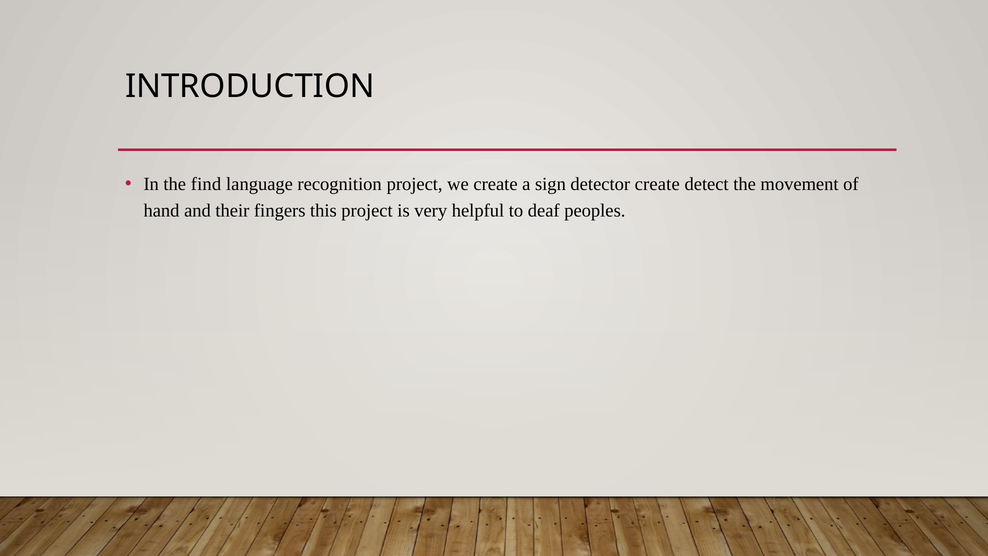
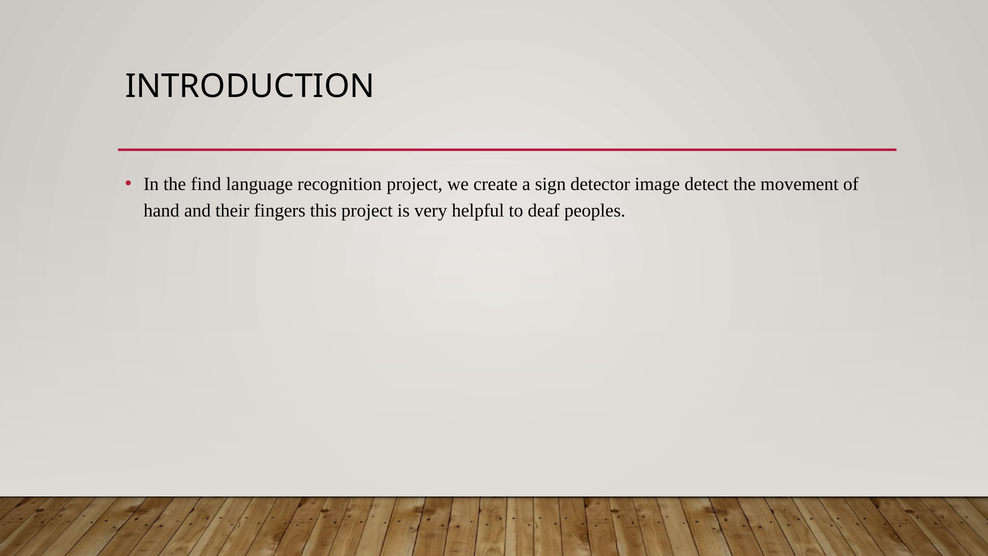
detector create: create -> image (657, 184)
